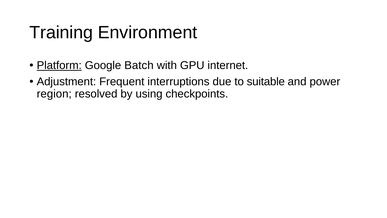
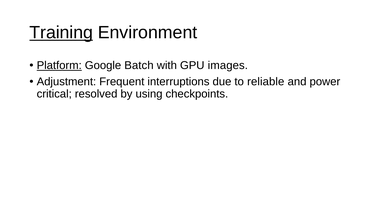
Training underline: none -> present (61, 33)
internet: internet -> images (228, 65)
suitable: suitable -> reliable (266, 82)
region: region -> critical (54, 94)
